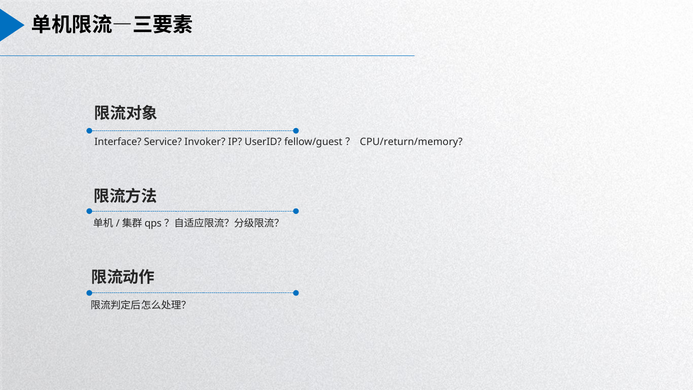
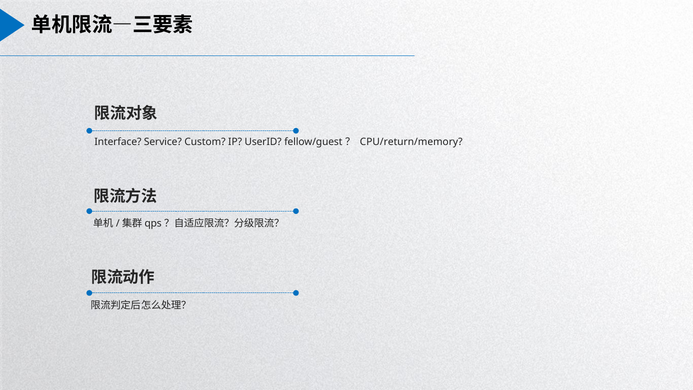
Invoker: Invoker -> Custom (205, 142)
